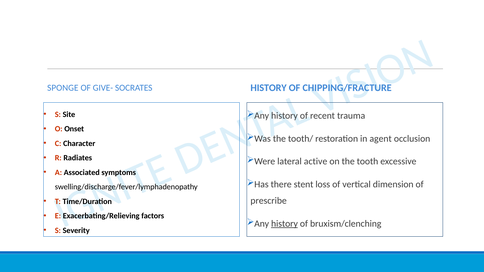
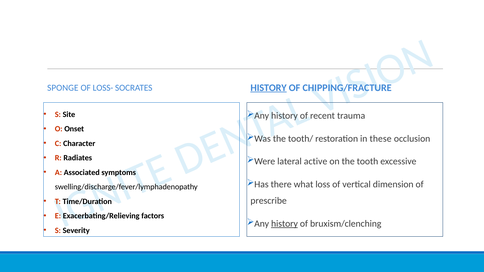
HISTORY underline: none -> present (269, 88)
GIVE-: GIVE- -> LOSS- (103, 88)
agent: agent -> these (381, 139)
stent: stent -> what (304, 184)
